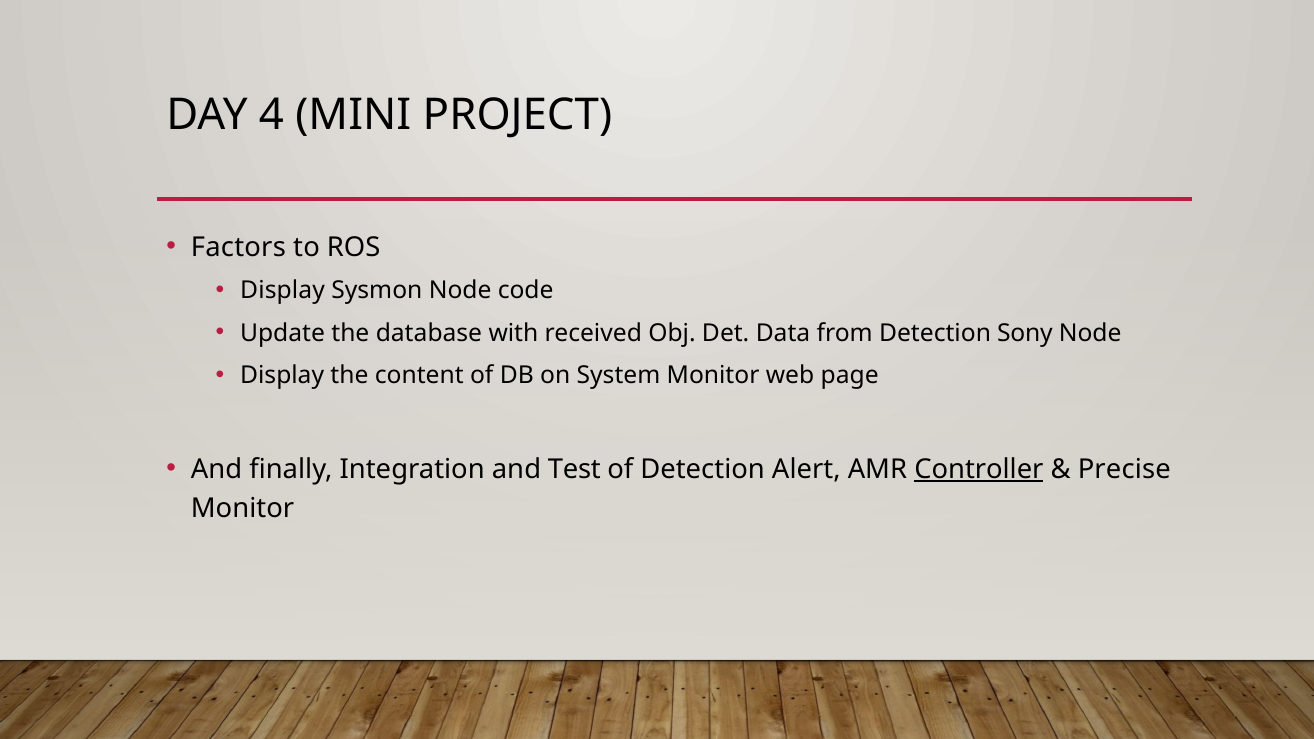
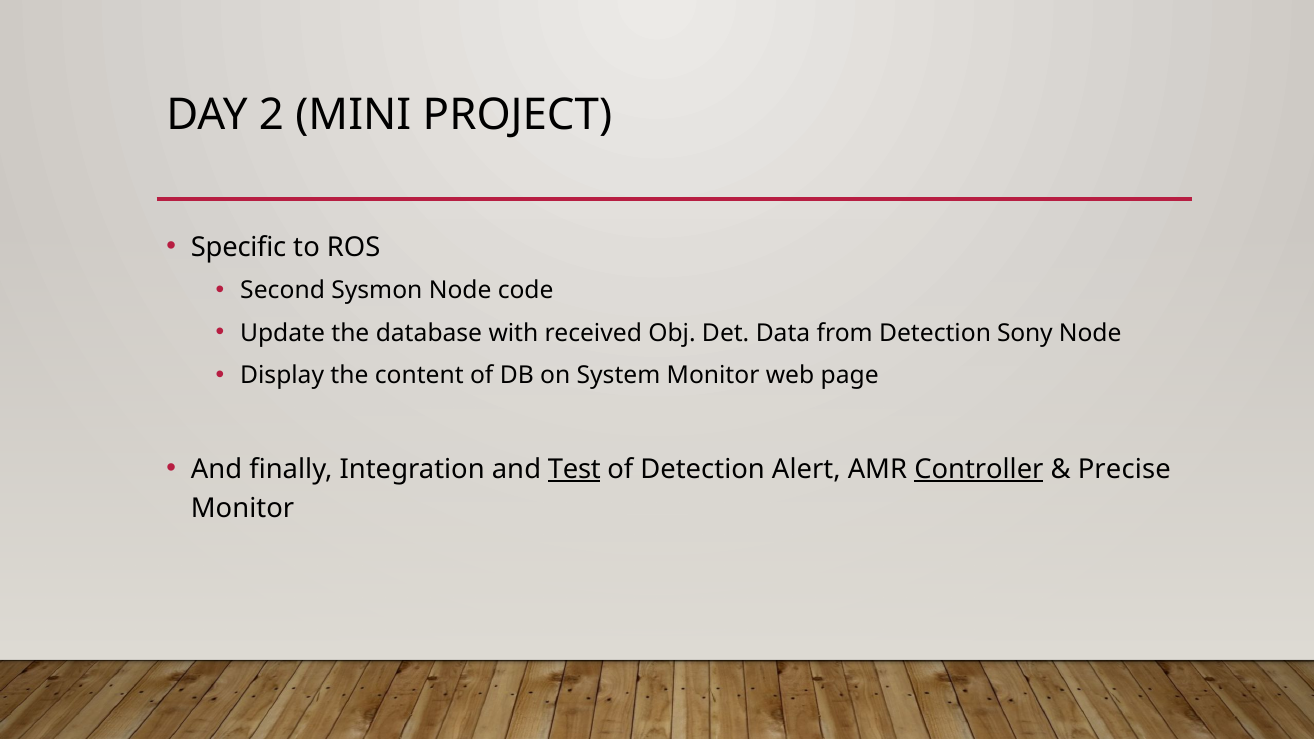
4: 4 -> 2 (271, 115)
Factors: Factors -> Specific (239, 247)
Display: Display -> Second (283, 291)
Test underline: none -> present (574, 469)
